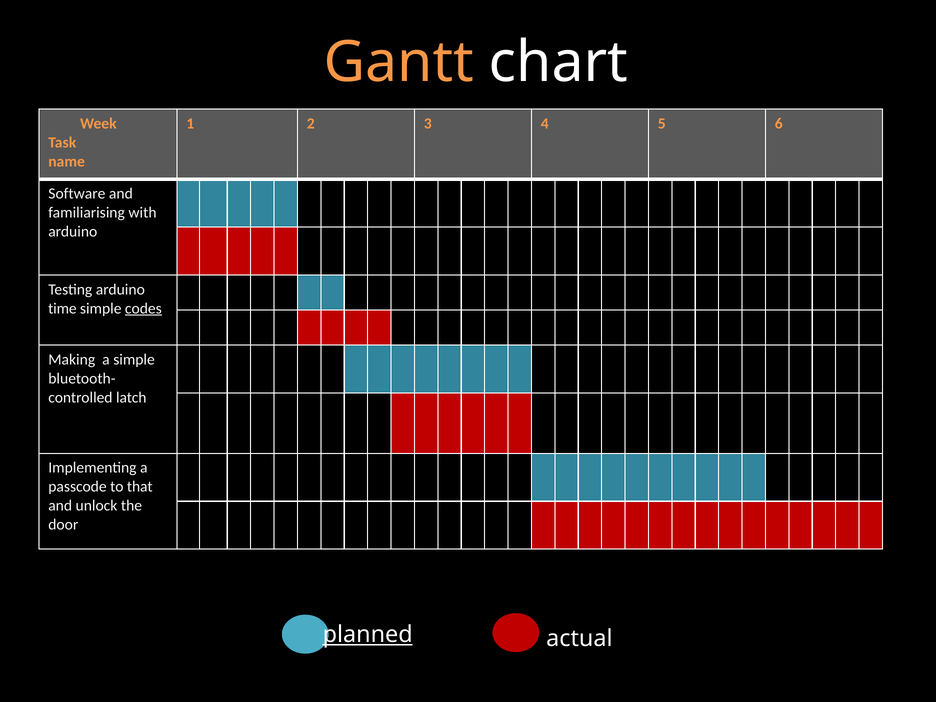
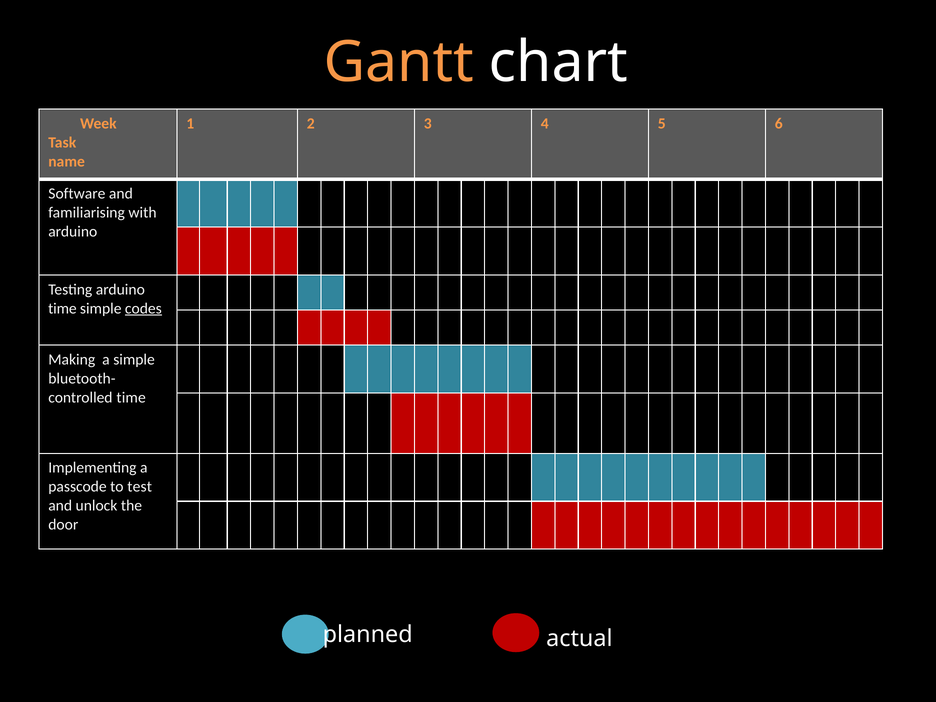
latch: latch -> time (131, 398)
that: that -> test (140, 487)
planned underline: present -> none (368, 635)
